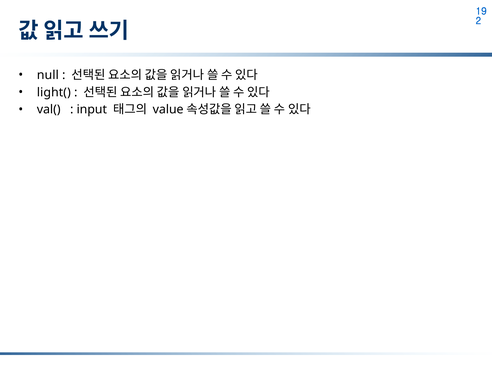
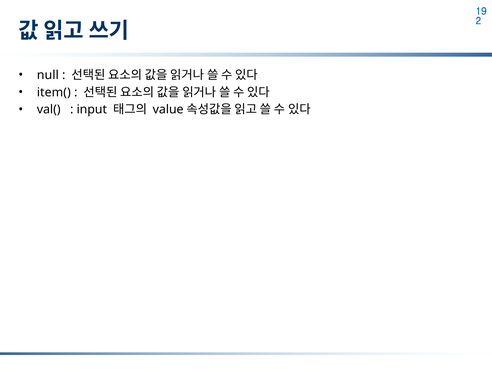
light(: light( -> item( (54, 92)
